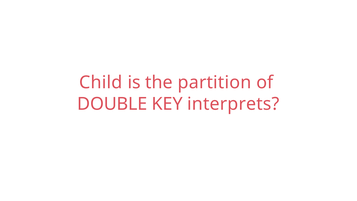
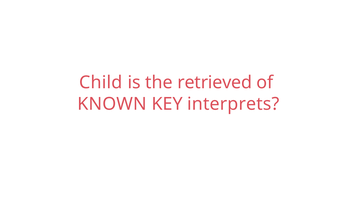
partition: partition -> retrieved (215, 82)
DOUBLE: DOUBLE -> KNOWN (112, 104)
